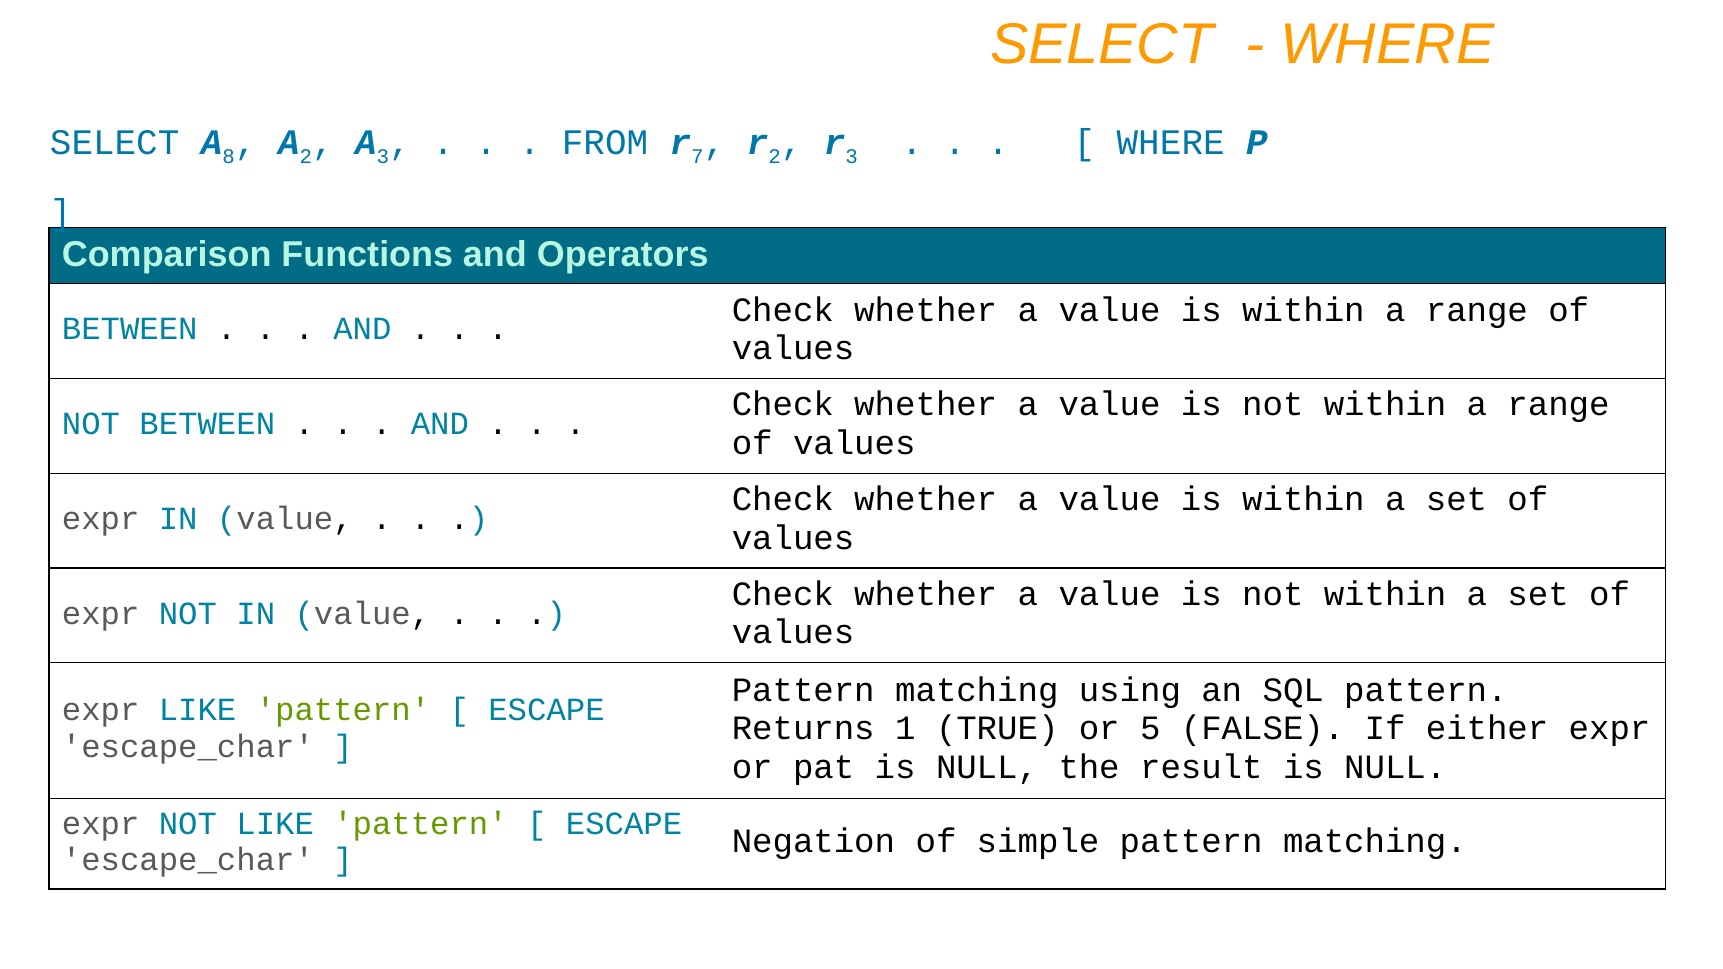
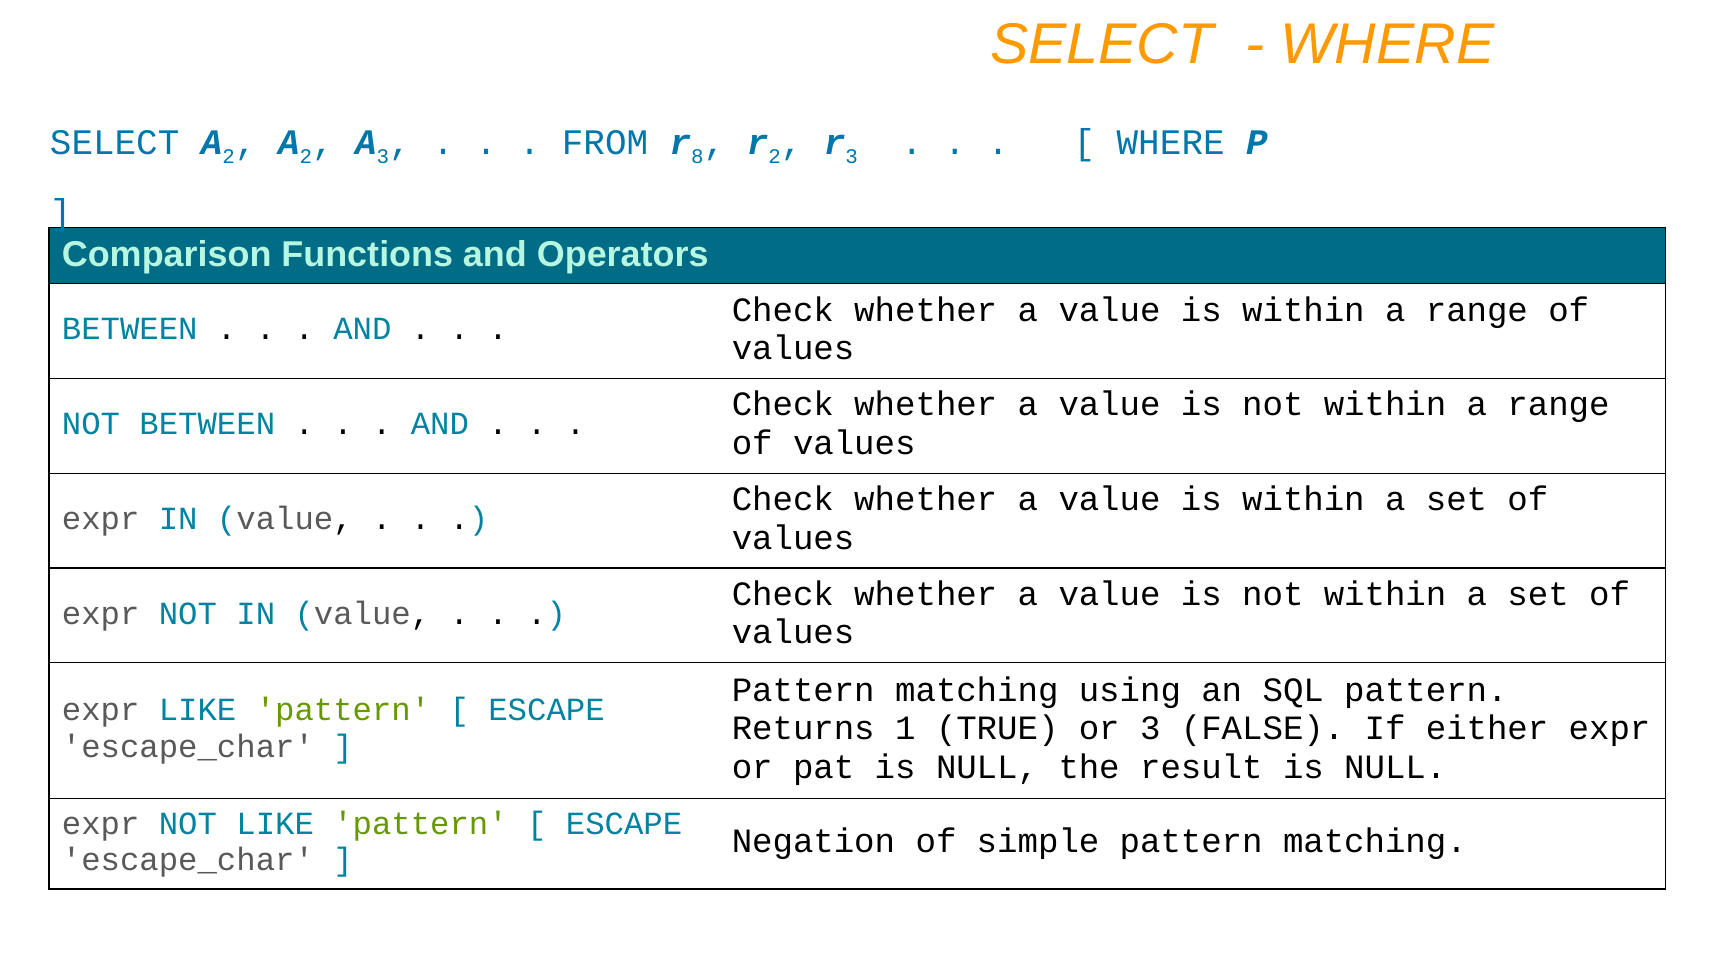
SELECT A 8: 8 -> 2 (229, 156)
7: 7 -> 8 (697, 156)
or 5: 5 -> 3 (1150, 729)
